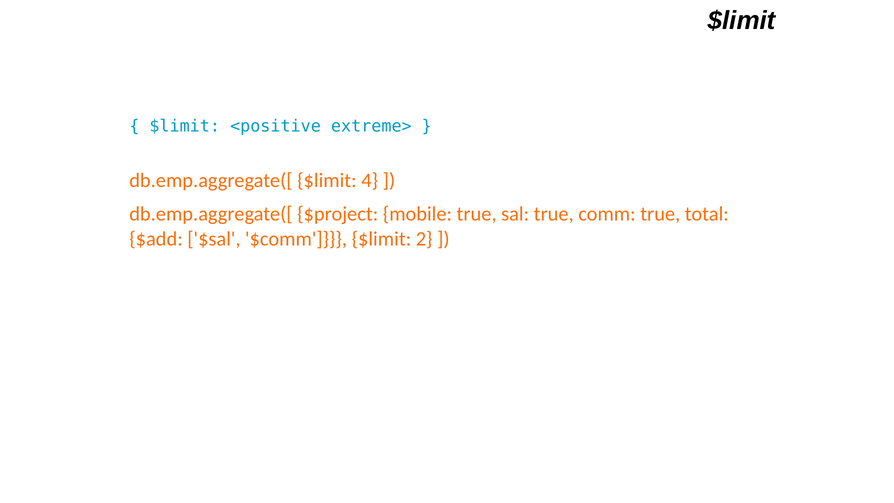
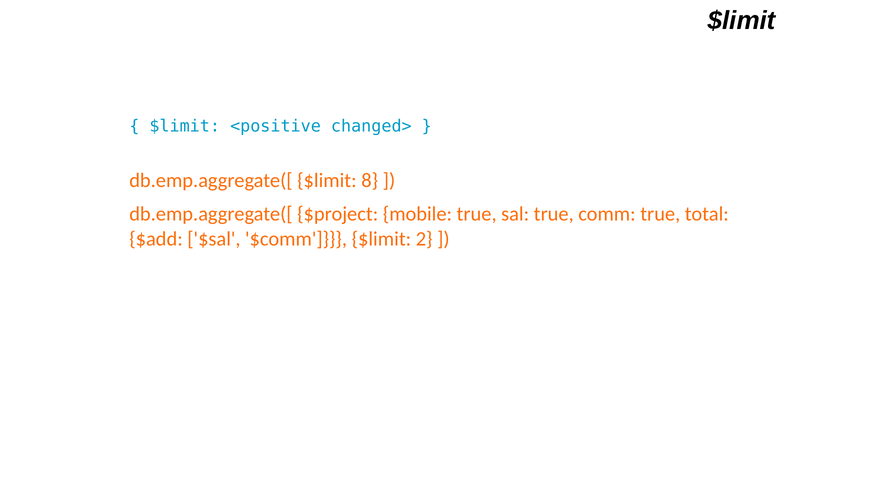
extreme>: extreme> -> changed> (371, 126)
4: 4 -> 8 (370, 181)
